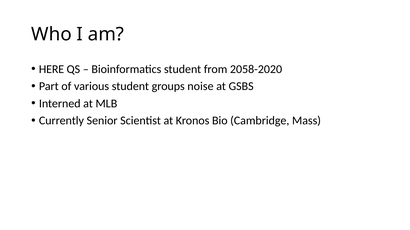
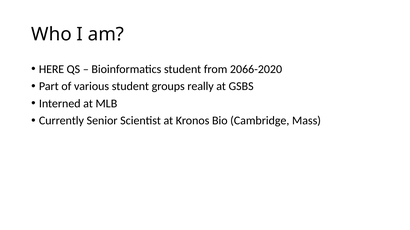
2058-2020: 2058-2020 -> 2066-2020 (256, 69)
noise: noise -> really (201, 87)
